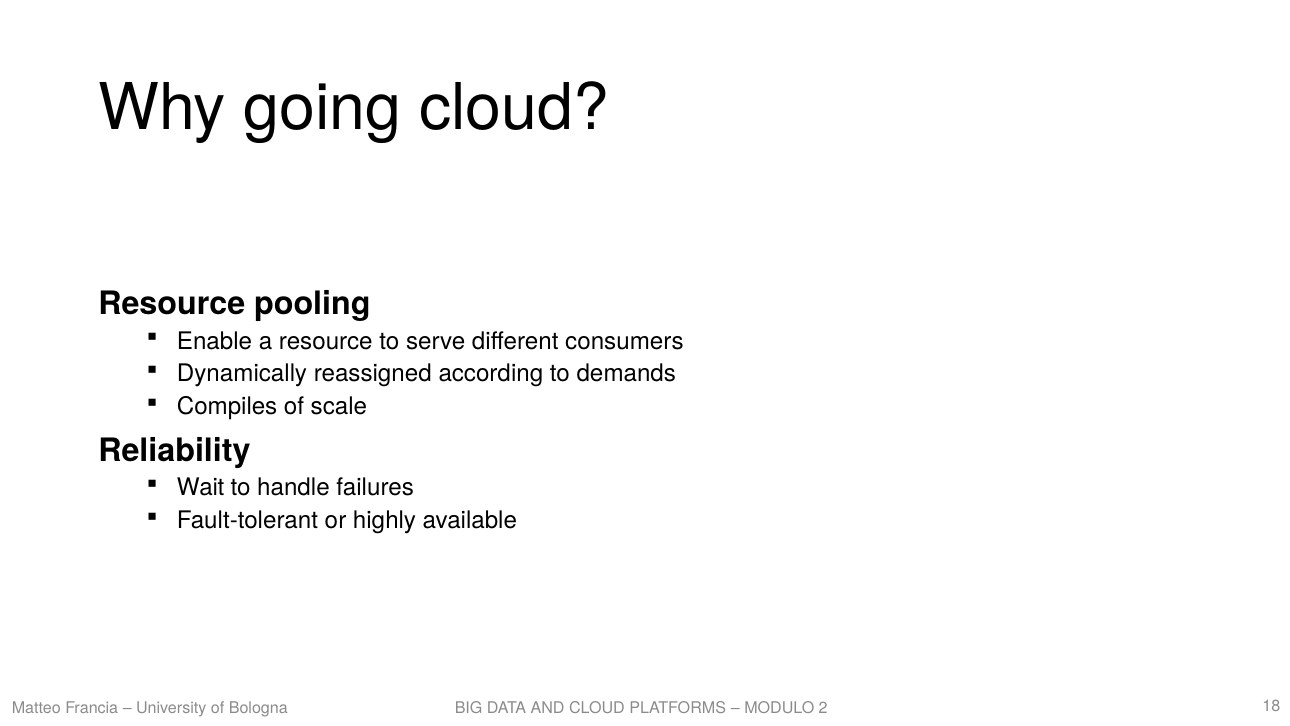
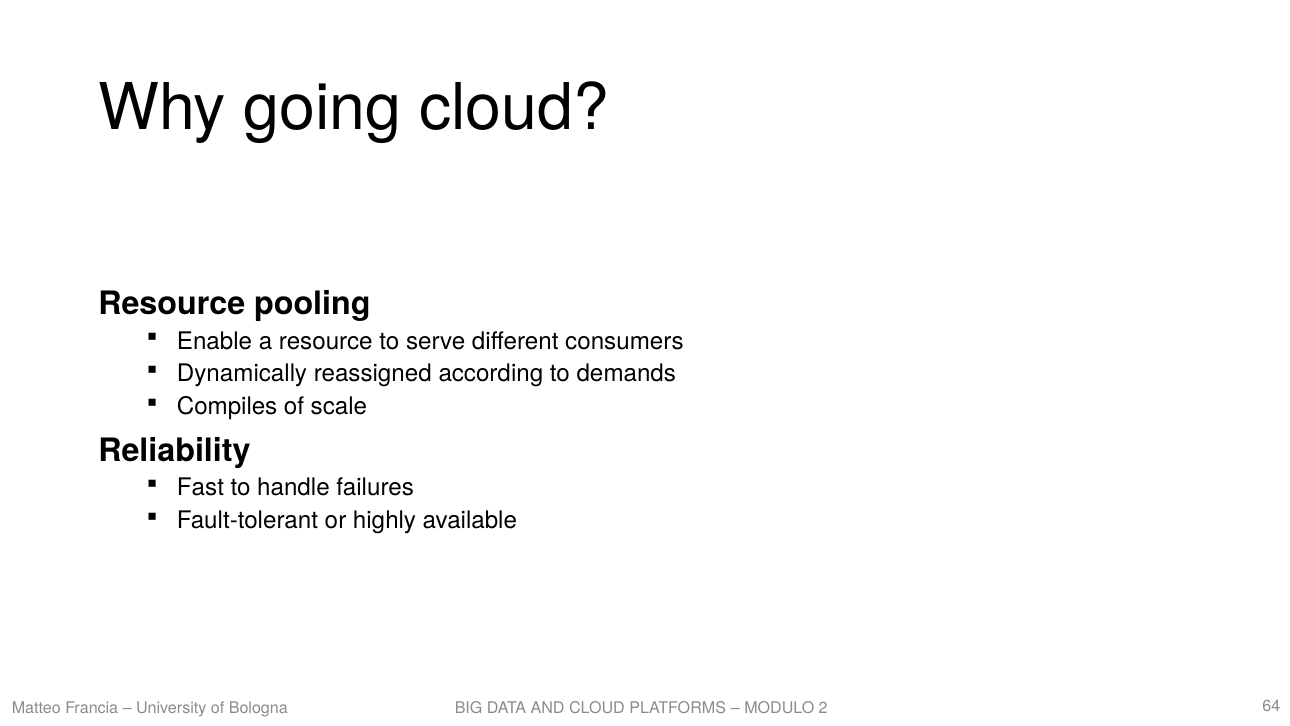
Wait: Wait -> Fast (200, 488)
18: 18 -> 64 (1271, 706)
